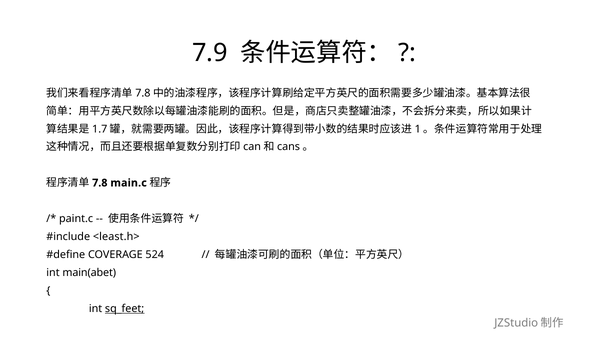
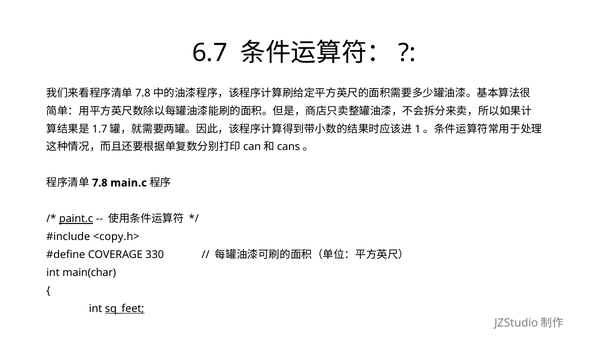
7.9: 7.9 -> 6.7 (210, 53)
paint.c underline: none -> present (76, 219)
<least.h>: <least.h> -> <copy.h> (116, 237)
524: 524 -> 330 (155, 255)
main(abet: main(abet -> main(char (89, 273)
